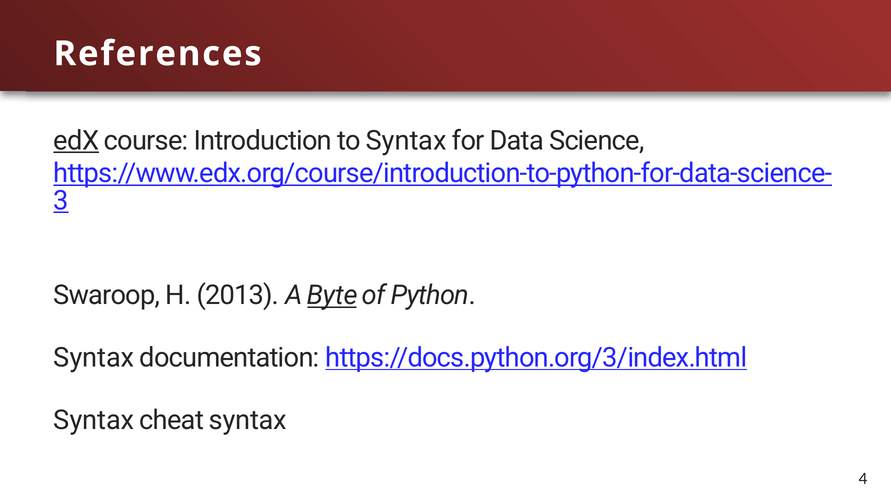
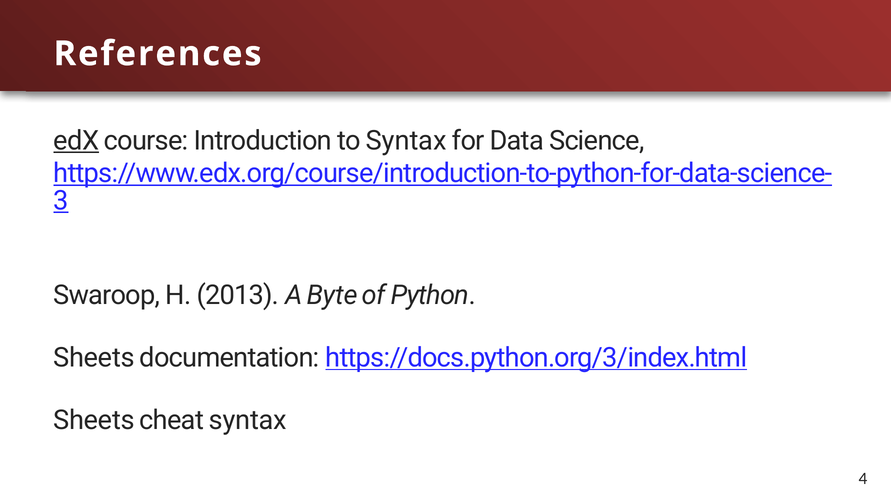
Byte underline: present -> none (332, 296)
Syntax: Syntax -> Sheets (94, 358)
Syntax: Syntax -> Sheets (94, 420)
